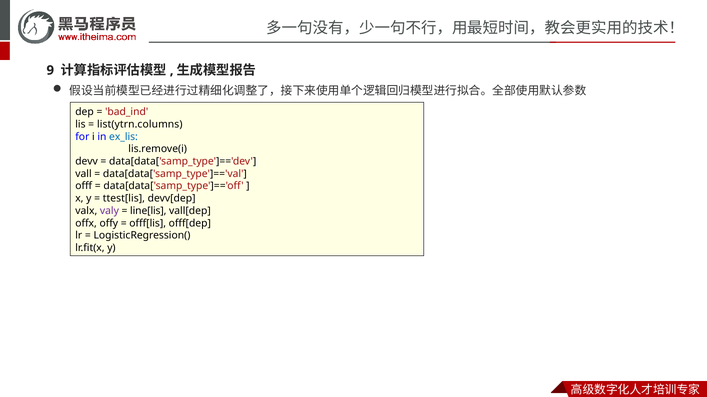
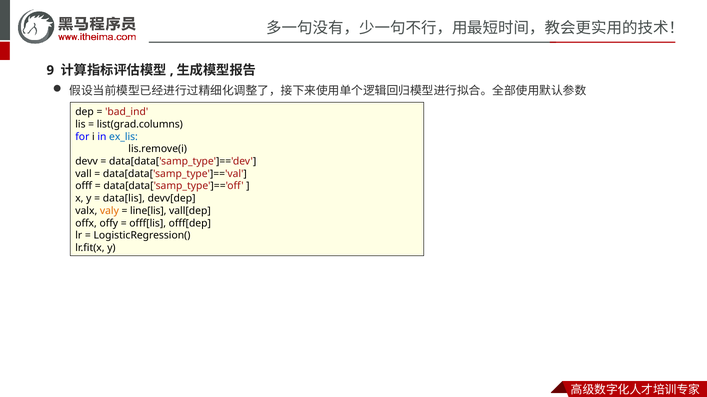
list(ytrn.columns: list(ytrn.columns -> list(grad.columns (140, 125)
ttest[lis: ttest[lis -> data[lis (124, 199)
valy colour: purple -> orange (109, 211)
